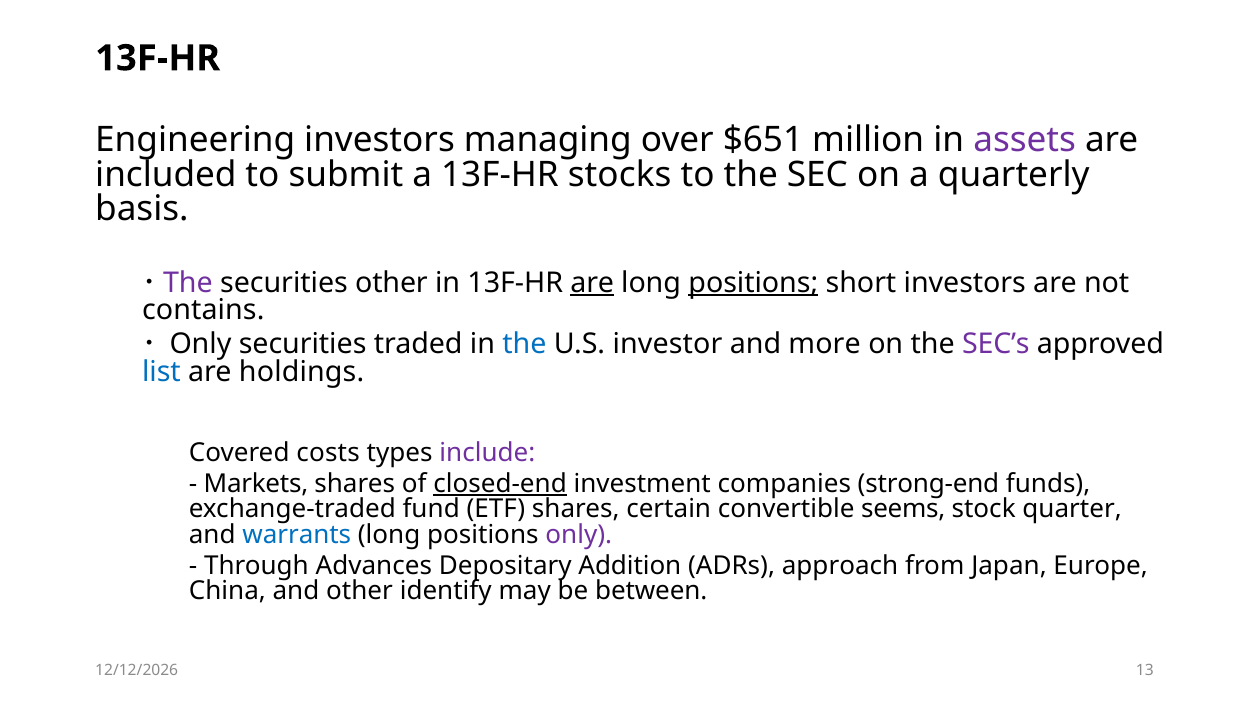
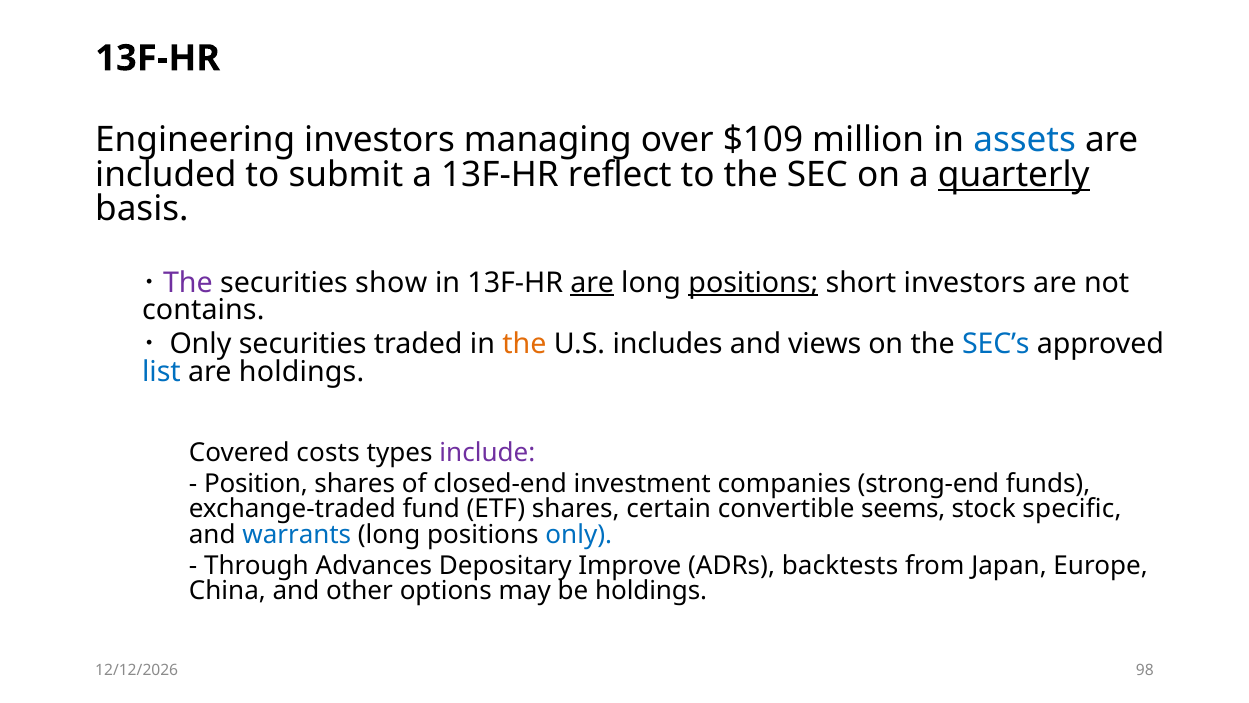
$651: $651 -> $109 (763, 140)
assets colour: purple -> blue (1025, 140)
stocks: stocks -> reflect (620, 174)
quarterly underline: none -> present (1014, 174)
securities other: other -> show (391, 282)
the colour: blue -> orange (524, 344)
investor: investor -> includes (668, 344)
more: more -> views (825, 344)
SEC’s colour: purple -> blue (996, 344)
Markets: Markets -> Position (256, 483)
closed-end underline: present -> none (500, 483)
quarter: quarter -> specific (1072, 509)
only colour: purple -> blue (579, 534)
Addition: Addition -> Improve (630, 565)
approach: approach -> backtests (840, 565)
identify: identify -> options (446, 591)
be between: between -> holdings (651, 591)
13: 13 -> 98 (1145, 670)
